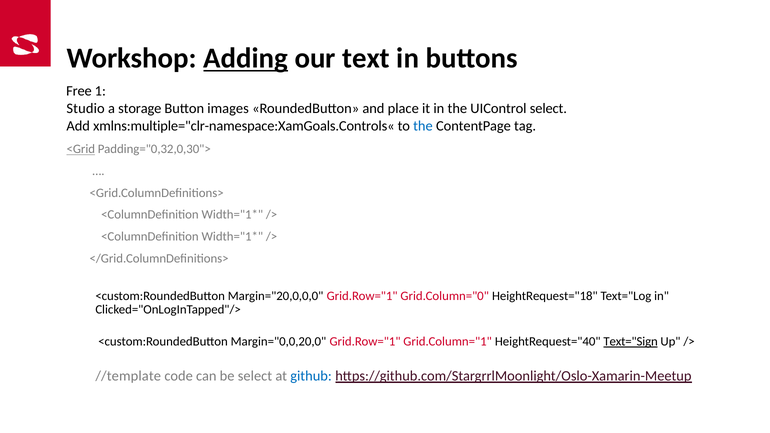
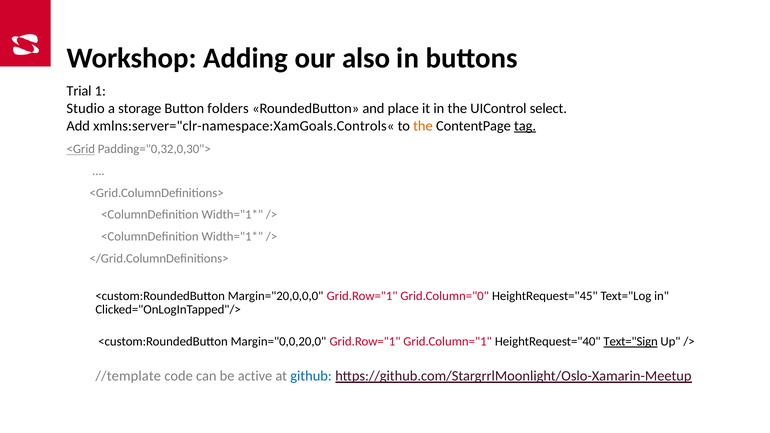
Adding underline: present -> none (246, 58)
text: text -> also (366, 58)
Free: Free -> Trial (79, 91)
images: images -> folders (228, 108)
xmlns:multiple="clr-namespace:XamGoals.Controls«: xmlns:multiple="clr-namespace:XamGoals.Controls« -> xmlns:server="clr-namespace:XamGoals.Controls« (244, 126)
the colour: blue -> orange (423, 126)
tag underline: none -> present (525, 126)
HeightRequest="18: HeightRequest="18 -> HeightRequest="45 (545, 296)
be select: select -> active (255, 376)
